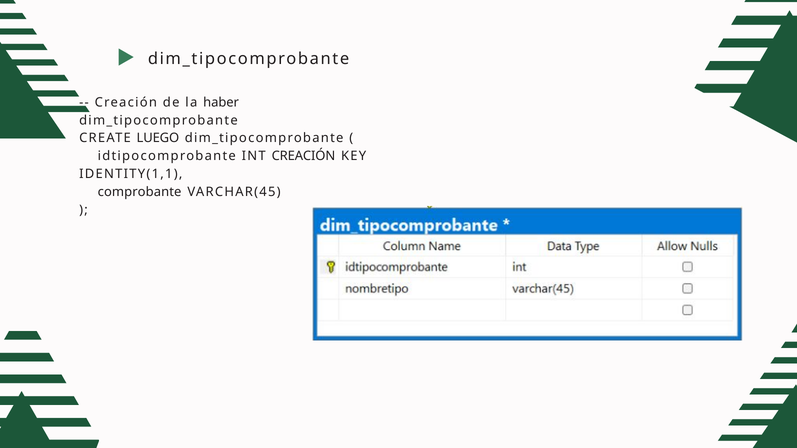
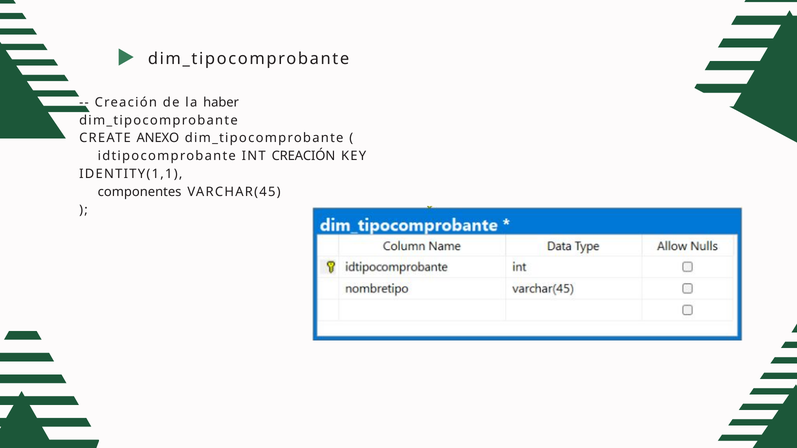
LUEGO: LUEGO -> ANEXO (158, 138)
comprobante: comprobante -> componentes (140, 192)
